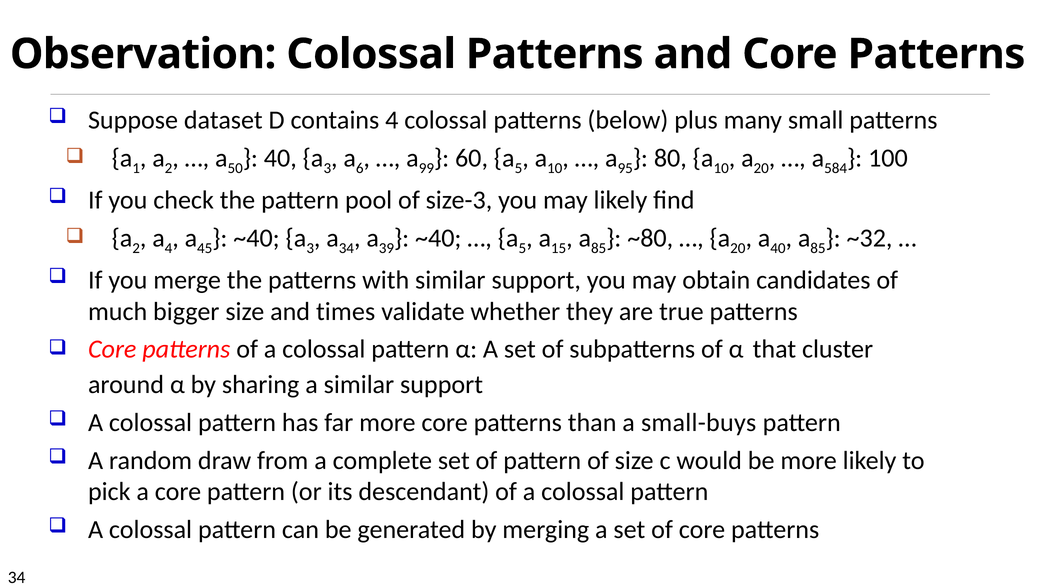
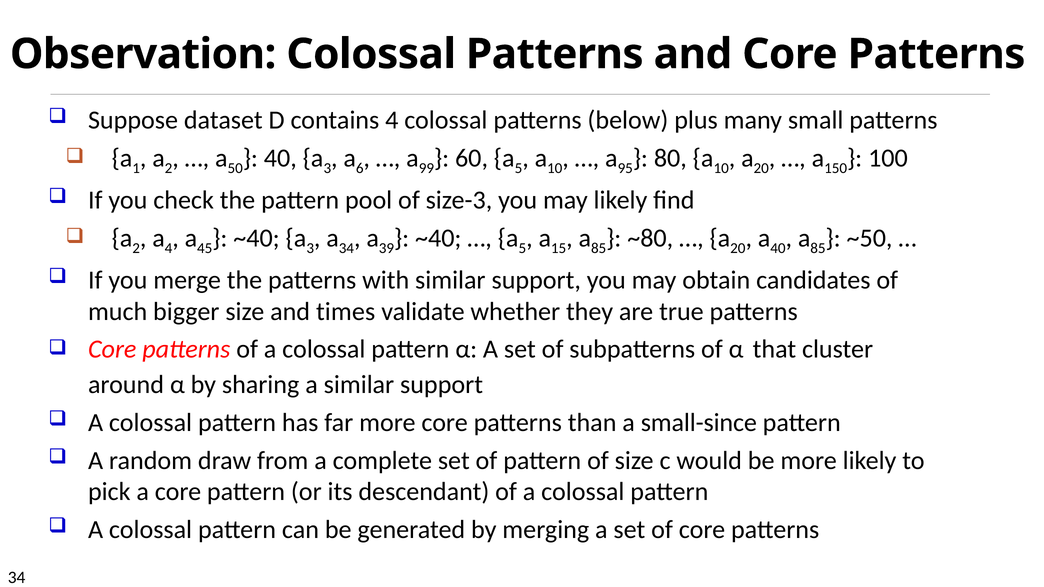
584: 584 -> 150 (836, 168)
~32: ~32 -> ~50 (870, 238)
small-buys: small-buys -> small-since (699, 423)
